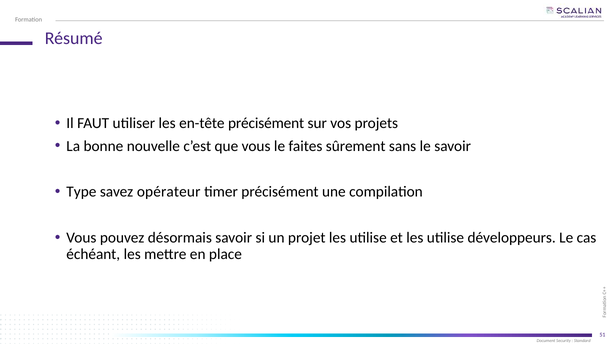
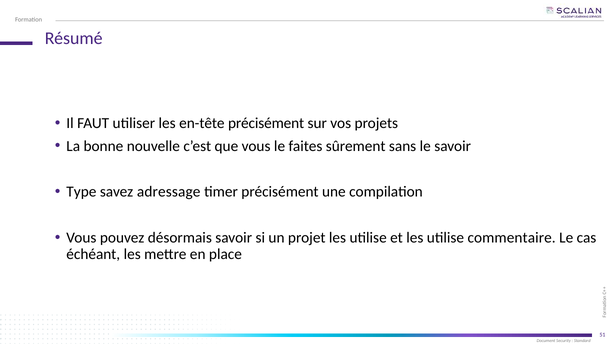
opérateur: opérateur -> adressage (169, 192)
développeurs: développeurs -> commentaire (512, 237)
